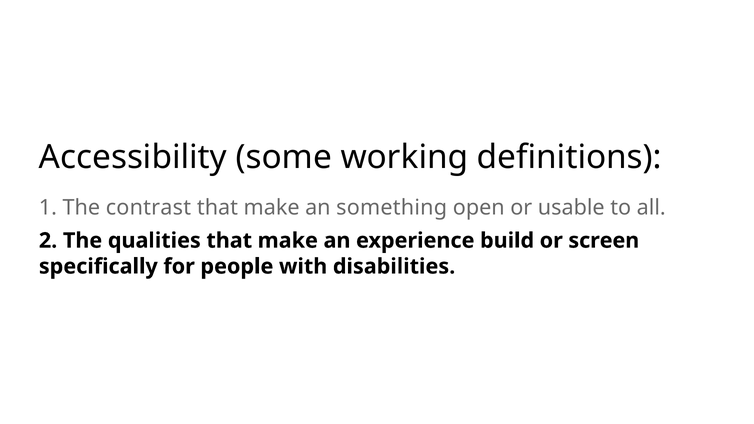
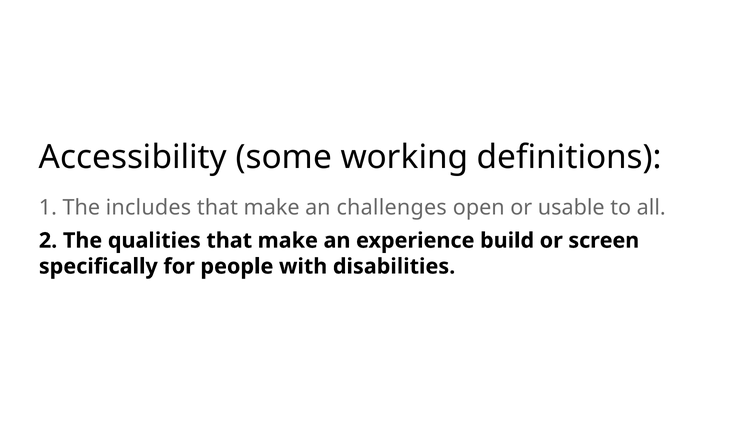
contrast: contrast -> includes (148, 208)
something: something -> challenges (392, 208)
